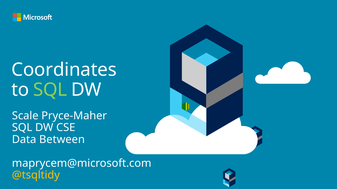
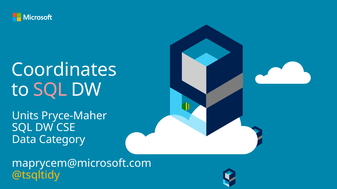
SQL colour: light green -> pink (50, 90)
Scale: Scale -> Units (25, 116)
Between: Between -> Category (62, 140)
